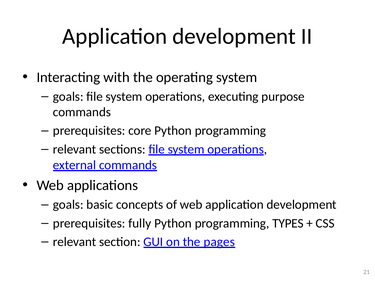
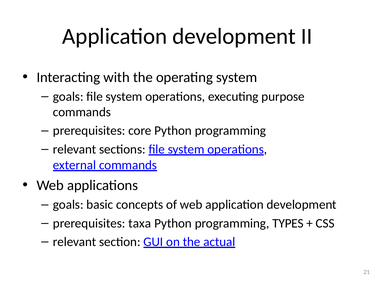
fully: fully -> taxa (140, 223)
pages: pages -> actual (219, 242)
